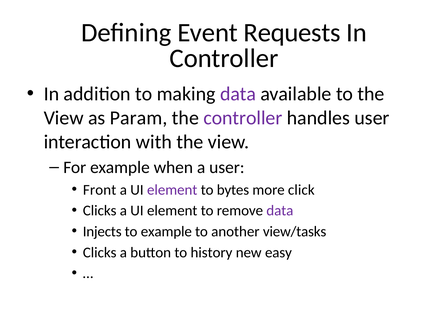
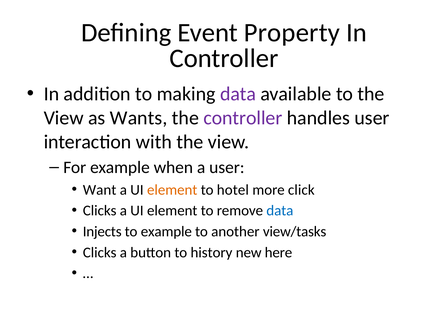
Requests: Requests -> Property (292, 33)
Param: Param -> Wants (139, 118)
Front: Front -> Want (100, 190)
element colour: purple -> orange (172, 190)
bytes: bytes -> hotel (233, 190)
data colour: purple -> blue (280, 211)
easy: easy -> here (278, 252)
